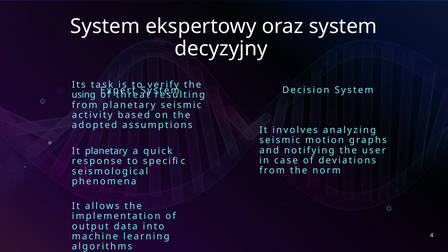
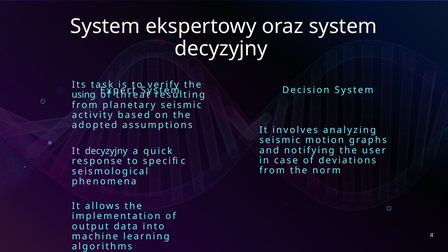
It planetary: planetary -> decyzyjny (106, 151)
